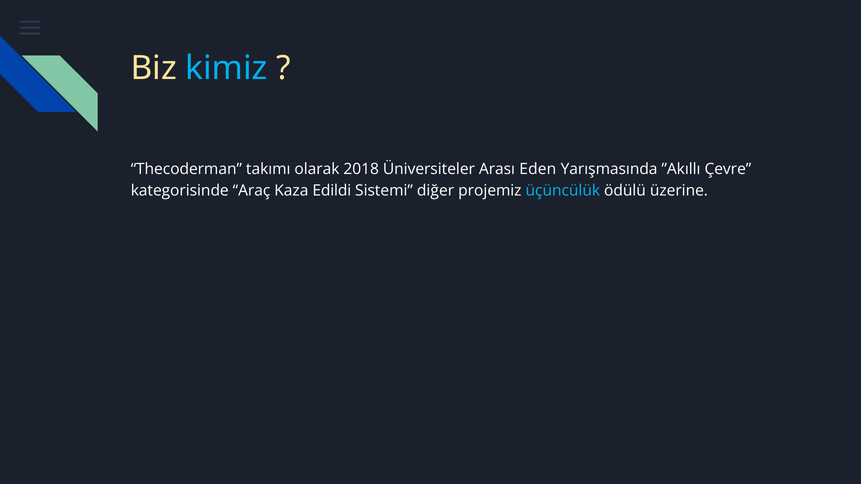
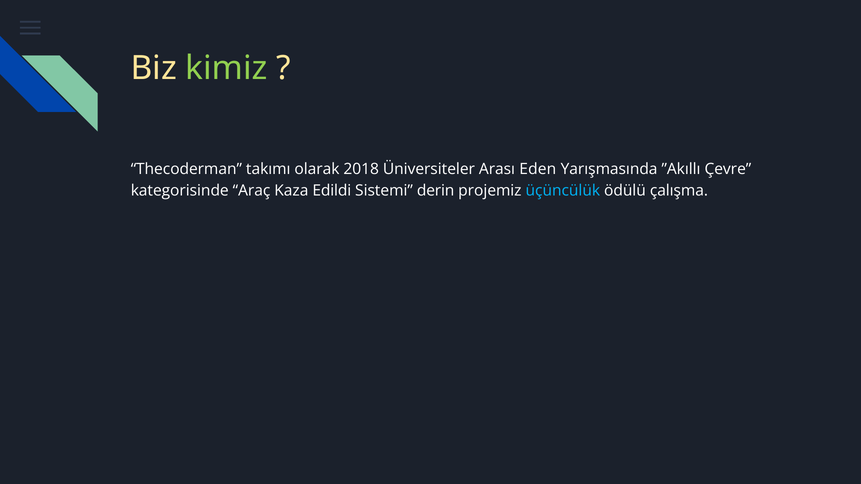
kimiz colour: light blue -> light green (227, 68)
diğer: diğer -> derin (436, 191)
üzerine: üzerine -> çalışma (679, 191)
